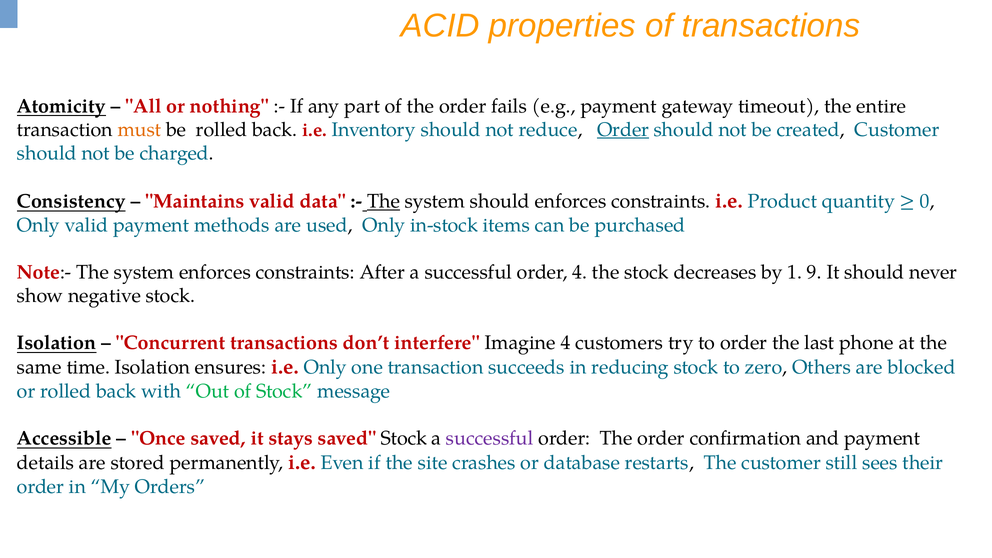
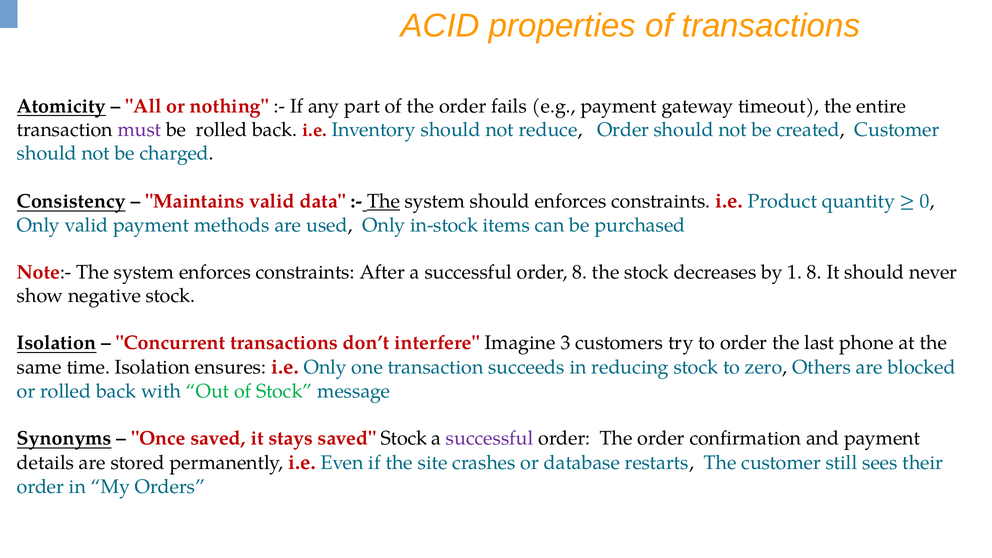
must colour: orange -> purple (139, 130)
Order underline: present -> none (623, 130)
order 4: 4 -> 8 (580, 272)
1 9: 9 -> 8 (814, 272)
Imagine 4: 4 -> 3 (565, 343)
Accessible: Accessible -> Synonyms (64, 438)
